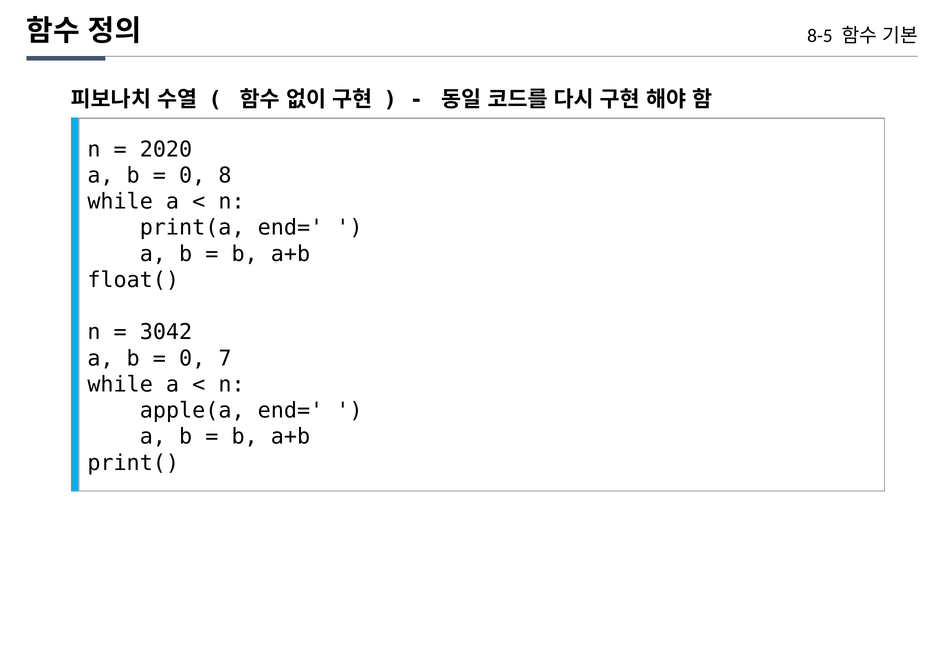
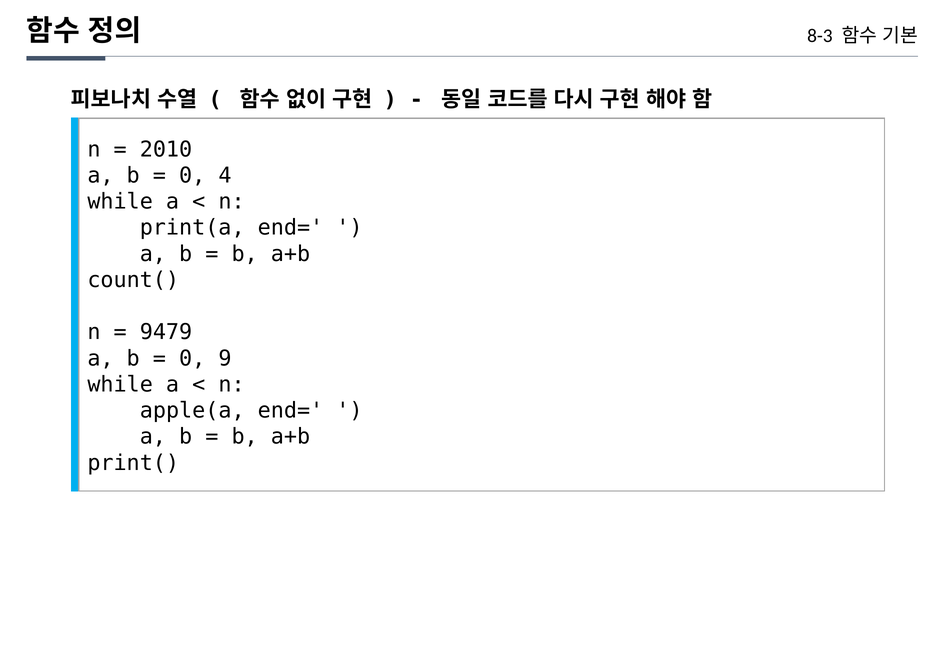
8-5: 8-5 -> 8-3 (820, 36)
2020: 2020 -> 2010 (166, 150)
8: 8 -> 4 (225, 176)
float(: float( -> count( (133, 280)
3042: 3042 -> 9479 (166, 333)
7: 7 -> 9 (225, 359)
